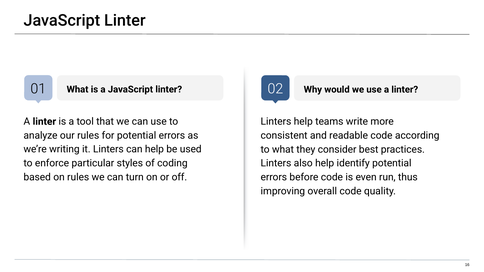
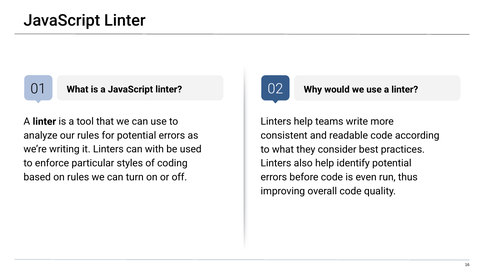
can help: help -> with (154, 149)
